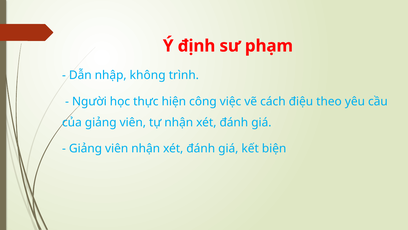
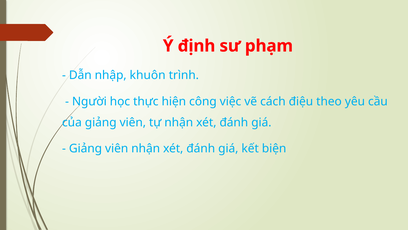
không: không -> khuôn (148, 75)
